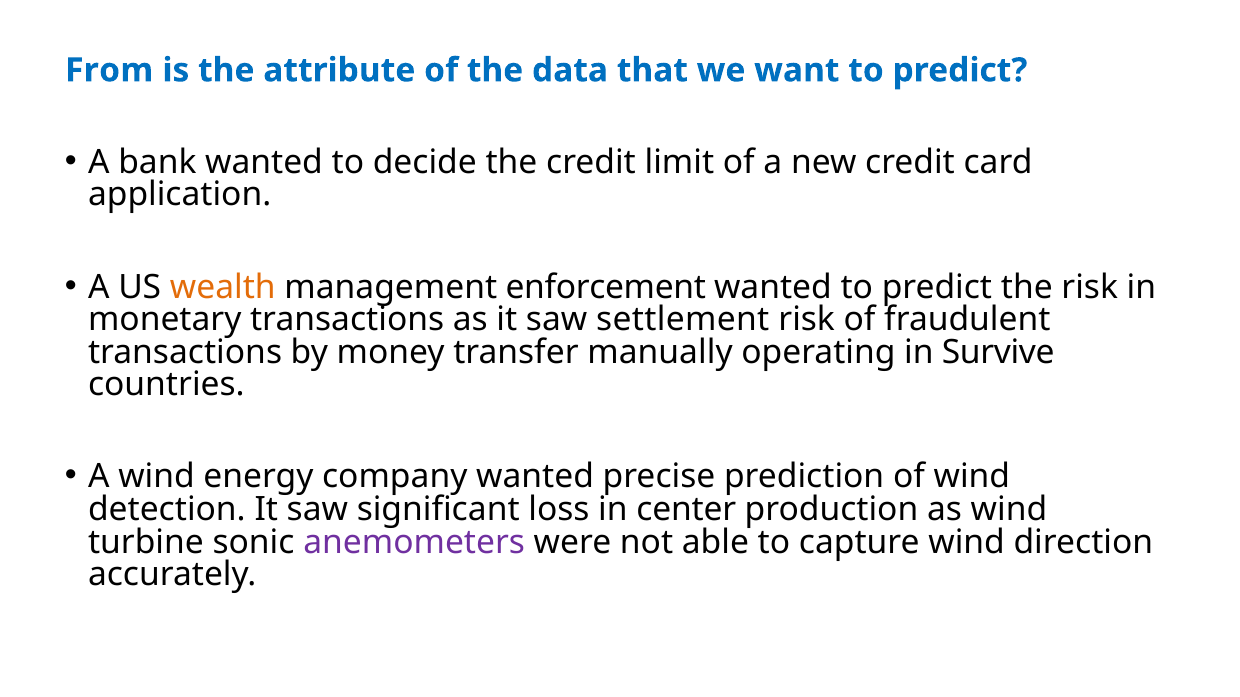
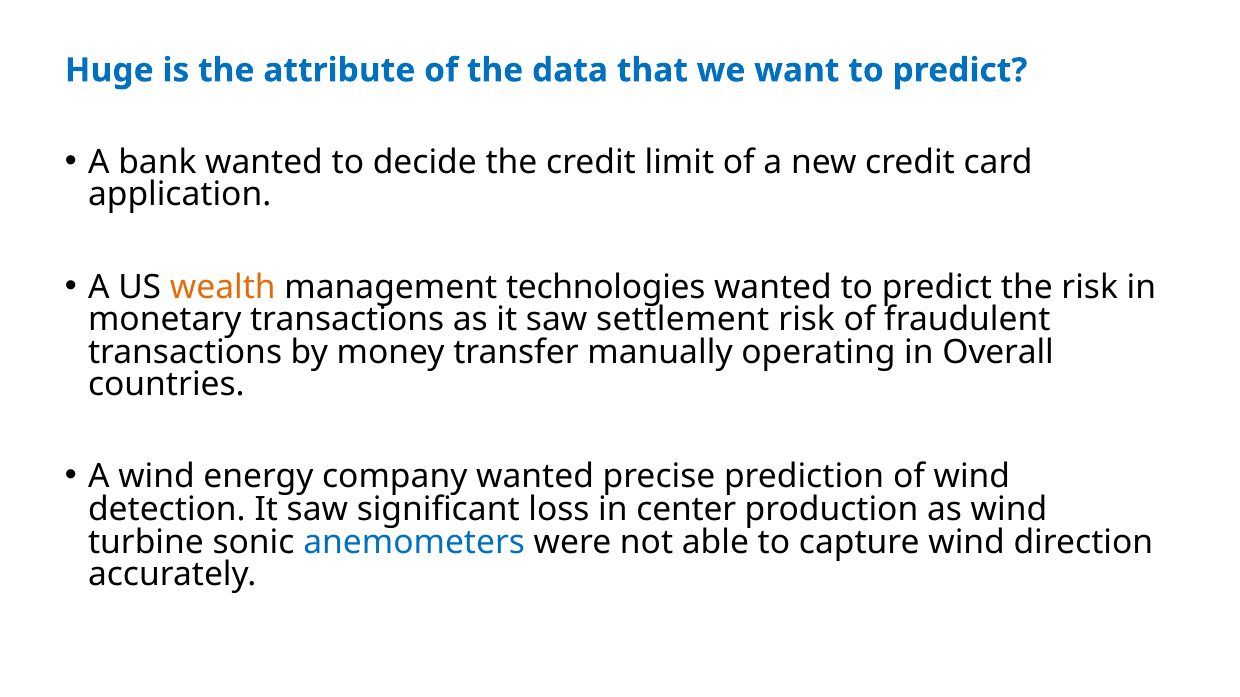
From: From -> Huge (109, 70)
enforcement: enforcement -> technologies (606, 287)
Survive: Survive -> Overall (998, 352)
anemometers colour: purple -> blue (414, 542)
